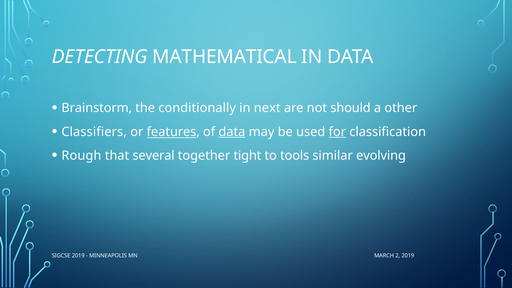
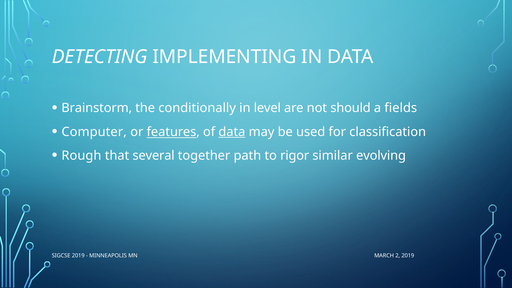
MATHEMATICAL: MATHEMATICAL -> IMPLEMENTING (224, 57)
next: next -> level (267, 108)
other: other -> fields (401, 108)
Classifiers: Classifiers -> Computer (94, 132)
for underline: present -> none (337, 132)
tight: tight -> path (247, 156)
tools: tools -> rigor (295, 156)
